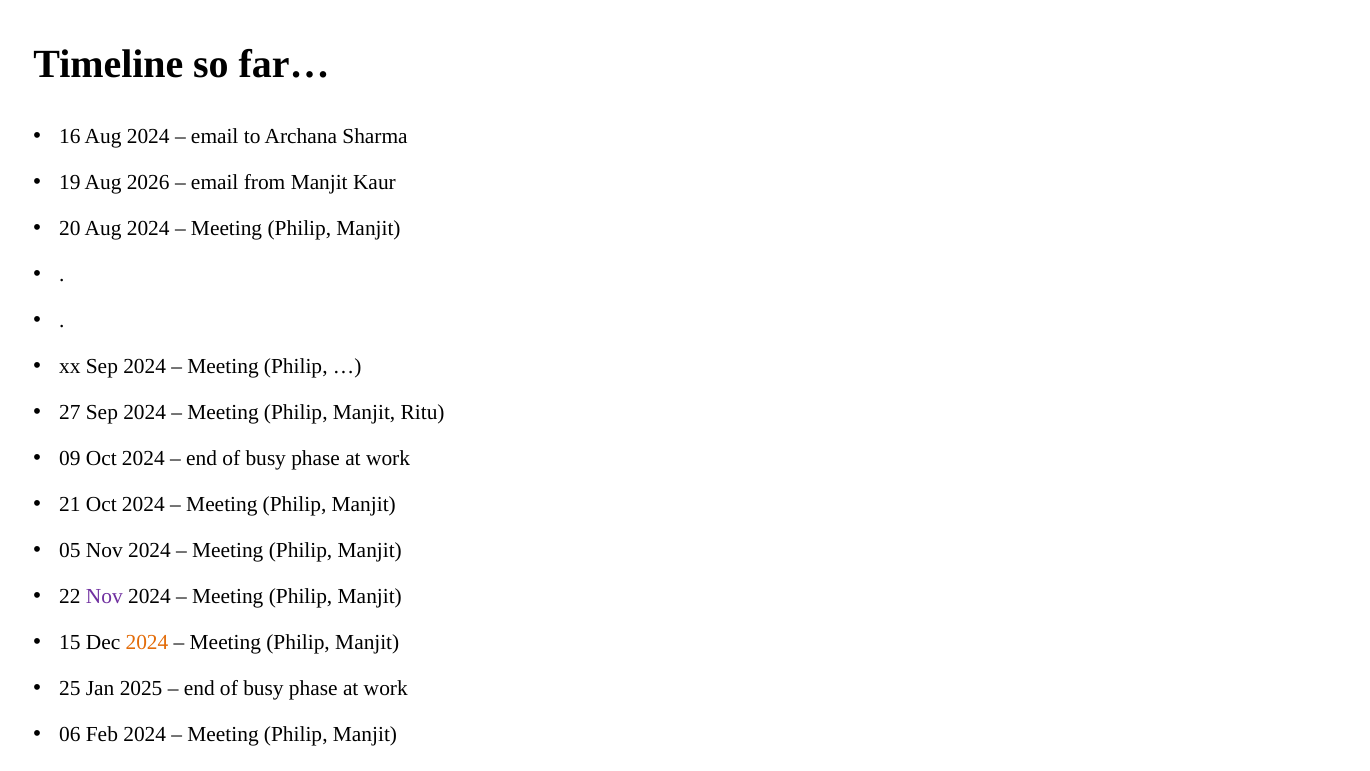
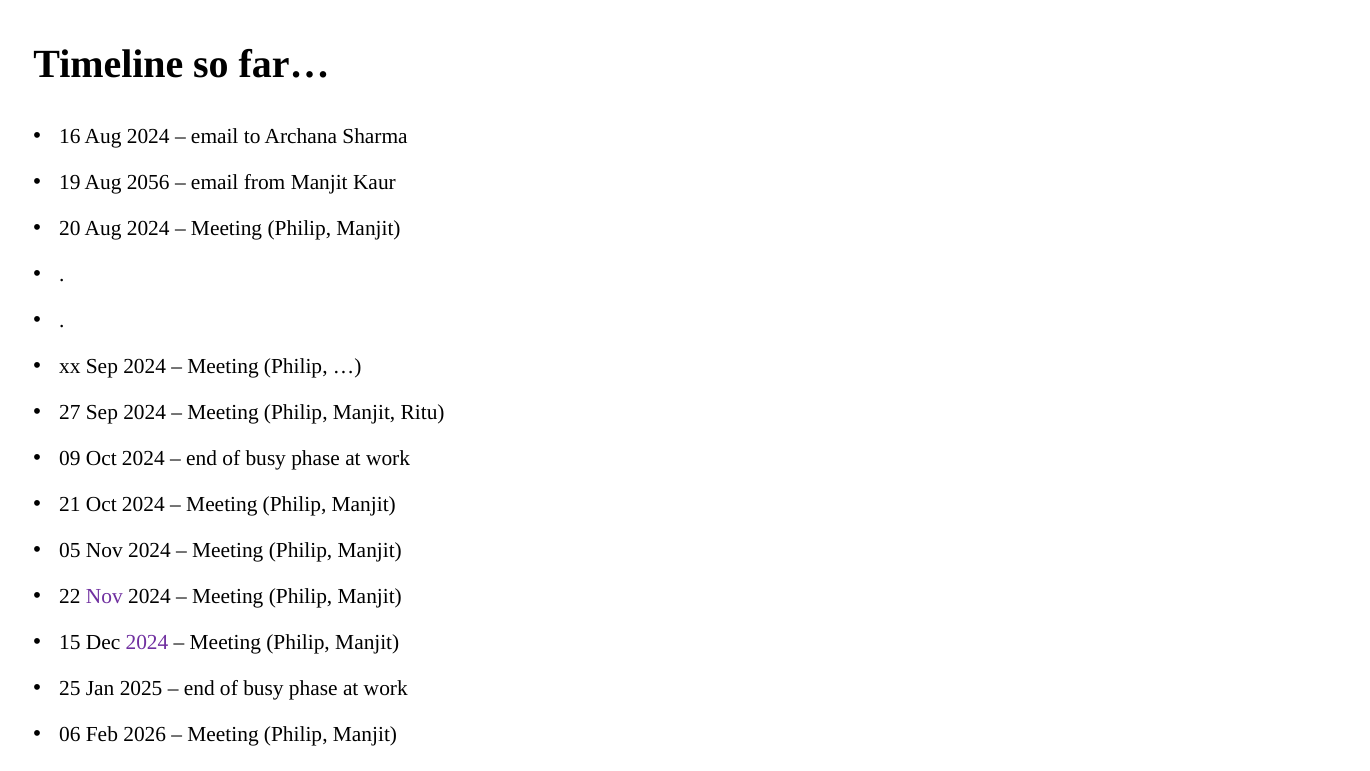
2026: 2026 -> 2056 (148, 182)
2024 colour: orange -> purple (147, 642)
Feb 2024: 2024 -> 2026 (145, 734)
